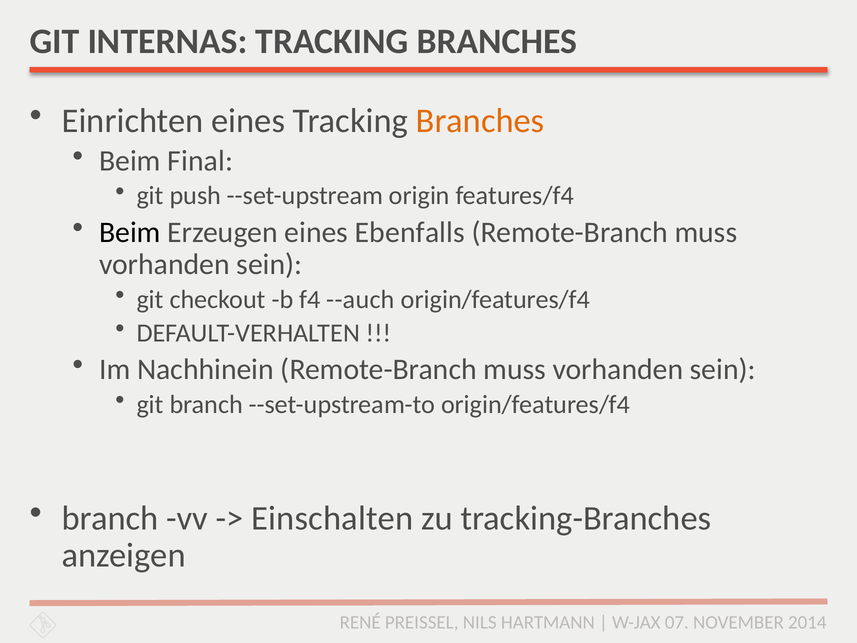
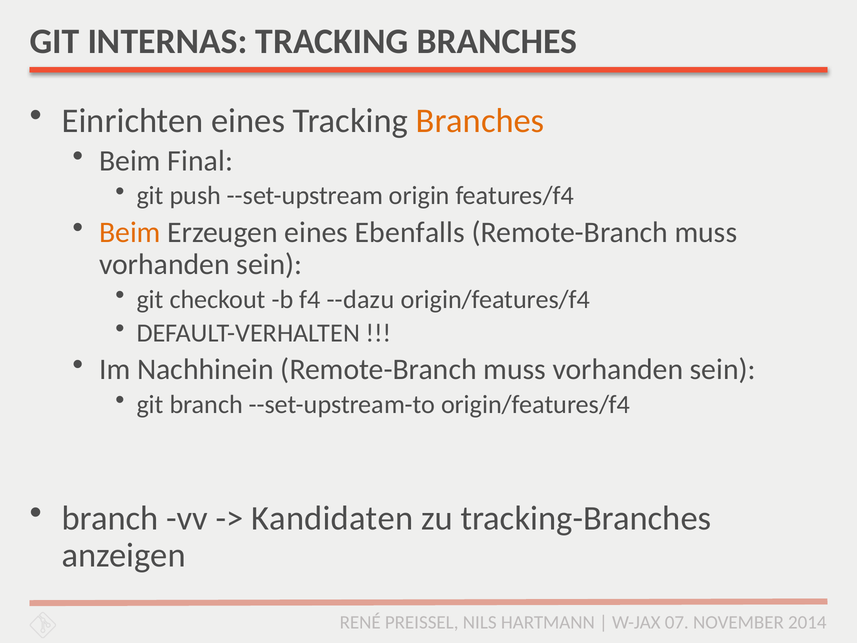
Beim colour: black -> orange (130, 232)
--auch: --auch -> --dazu (360, 299)
Einschalten: Einschalten -> Kandidaten (332, 518)
